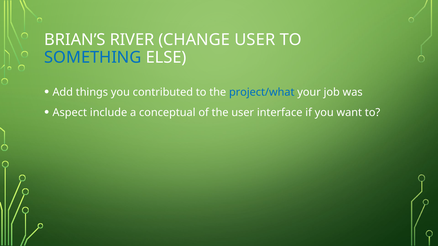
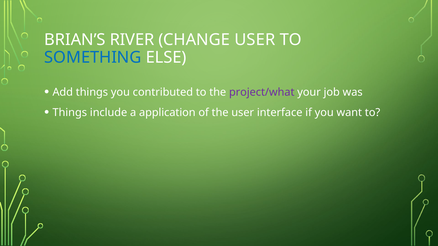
project/what colour: blue -> purple (262, 92)
Aspect: Aspect -> Things (70, 113)
conceptual: conceptual -> application (167, 113)
